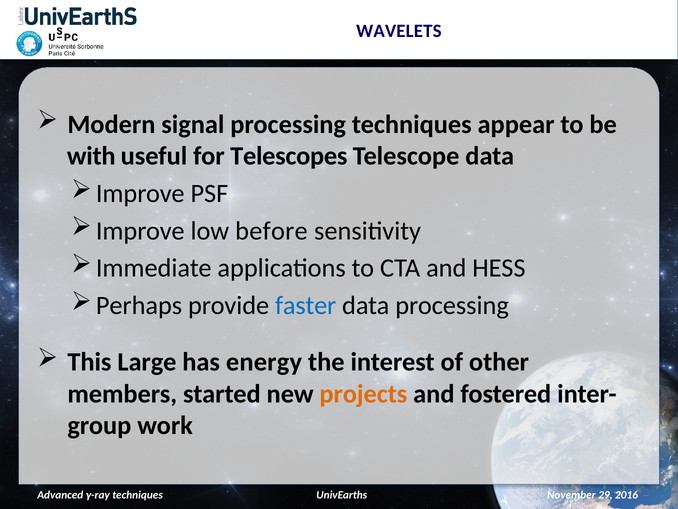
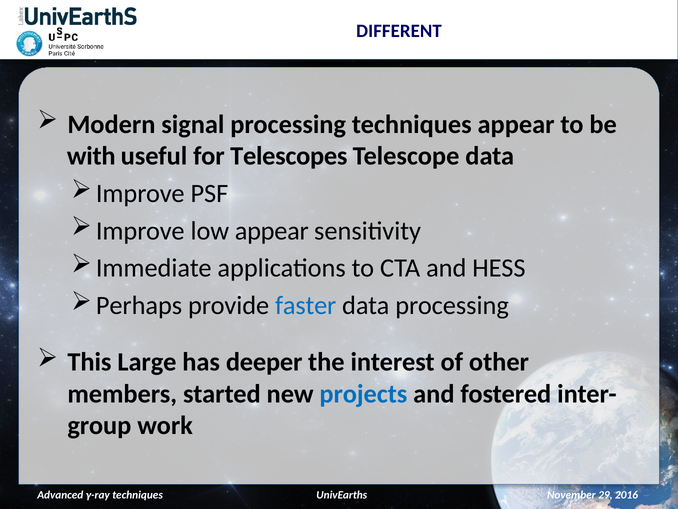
WAVELETS: WAVELETS -> DIFFERENT (399, 31)
low before: before -> appear (272, 231)
energy: energy -> deeper (264, 362)
projects colour: orange -> blue (363, 394)
